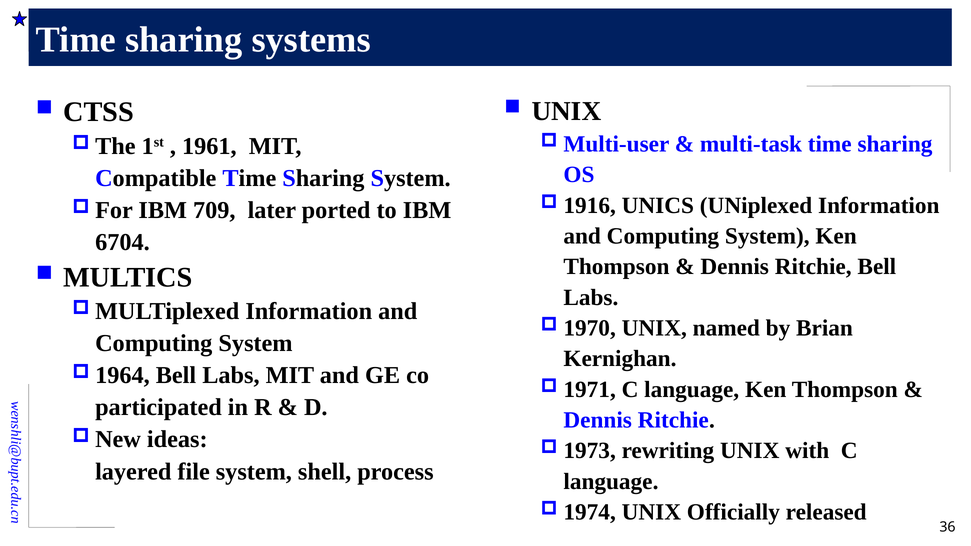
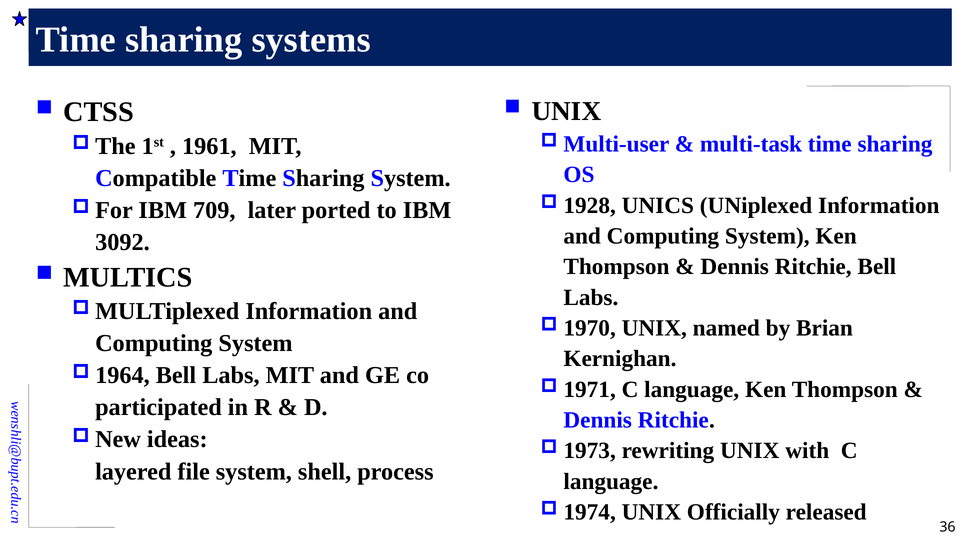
1916: 1916 -> 1928 (590, 205)
6704: 6704 -> 3092 (122, 242)
